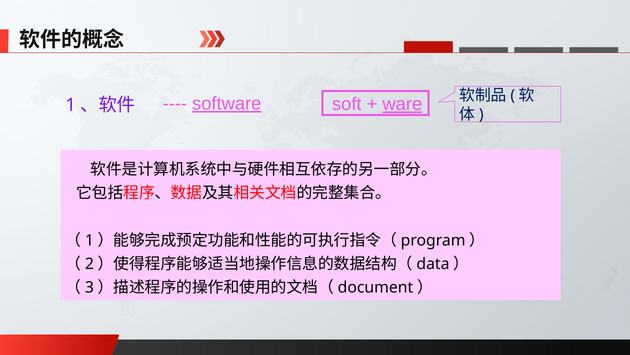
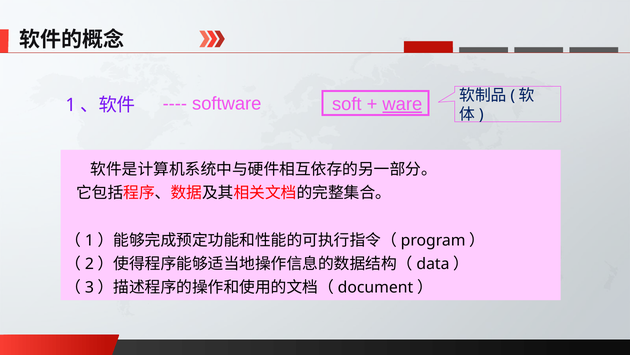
software underline: present -> none (227, 104)
